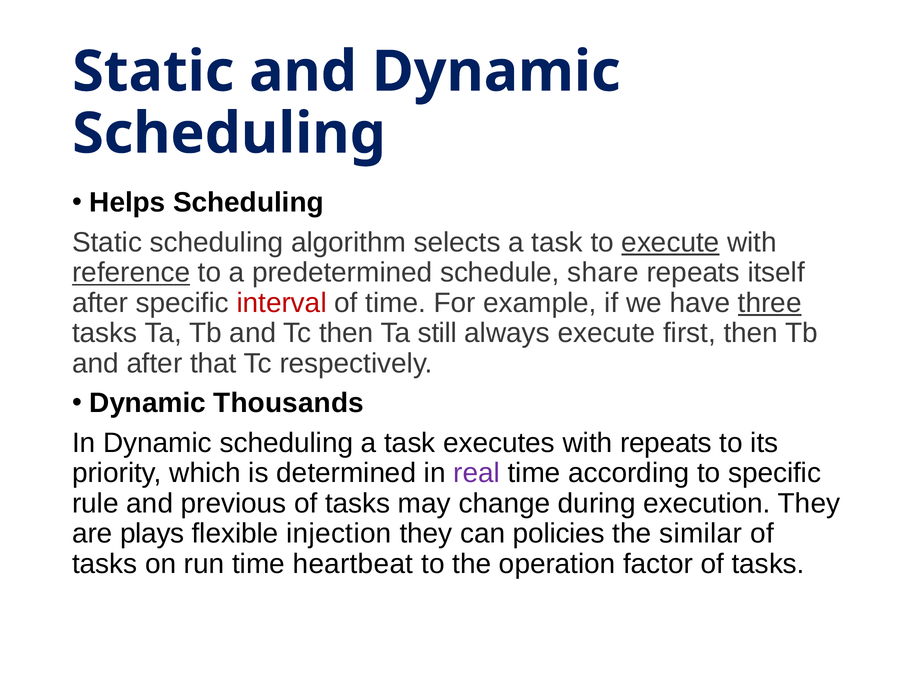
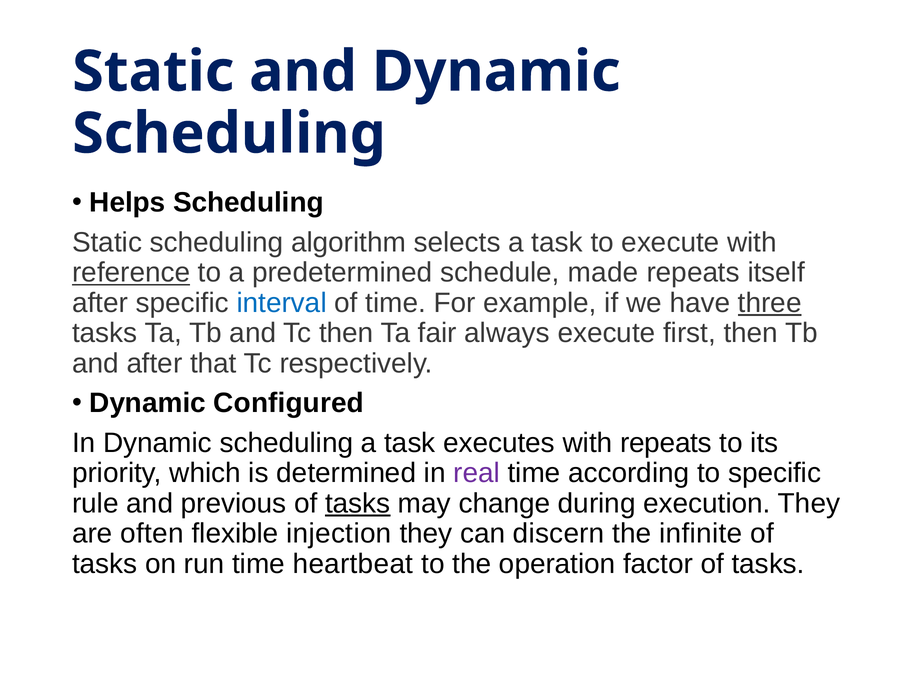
execute underline: present -> none (670, 242)
share: share -> made (603, 273)
interval colour: red -> blue (282, 303)
still: still -> fair (437, 333)
Thousands: Thousands -> Configured (289, 403)
tasks underline: none -> present (358, 503)
plays: plays -> often (152, 533)
policies: policies -> discern (559, 533)
similar: similar -> infinite (701, 533)
